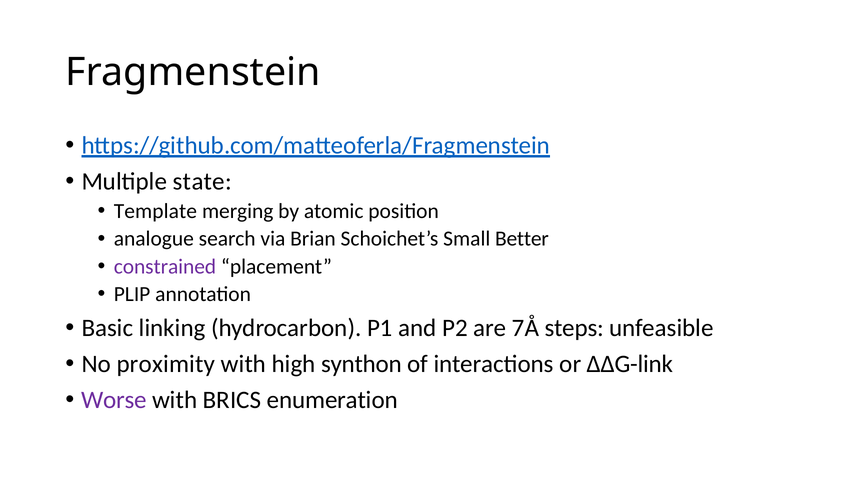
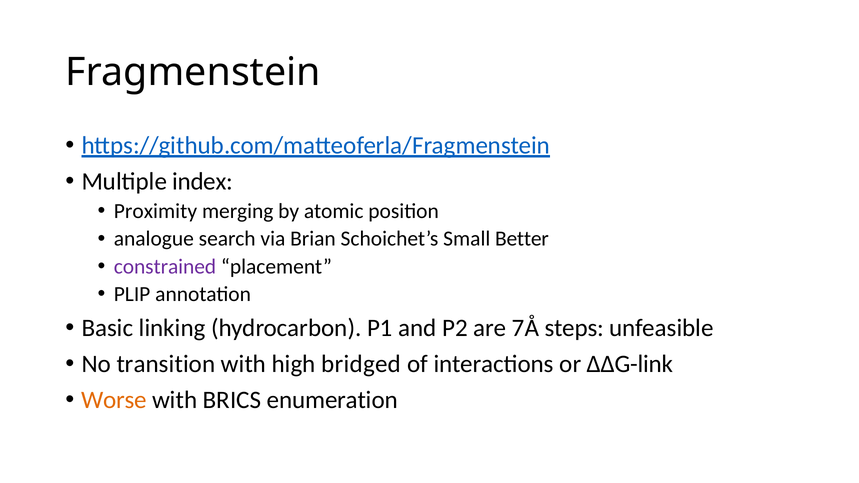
state: state -> index (203, 182)
Template: Template -> Proximity (155, 211)
proximity: proximity -> transition (166, 364)
synthon: synthon -> bridged (361, 364)
Worse colour: purple -> orange (114, 400)
